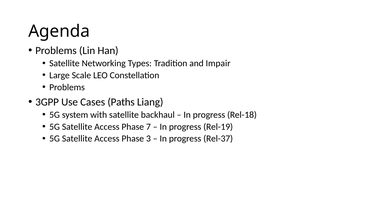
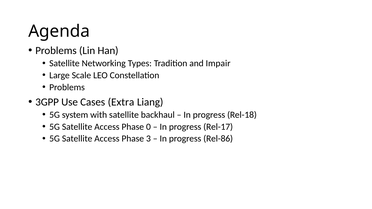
Paths: Paths -> Extra (121, 102)
7: 7 -> 0 (148, 127)
Rel-19: Rel-19 -> Rel-17 (218, 127)
Rel-37: Rel-37 -> Rel-86 (218, 139)
